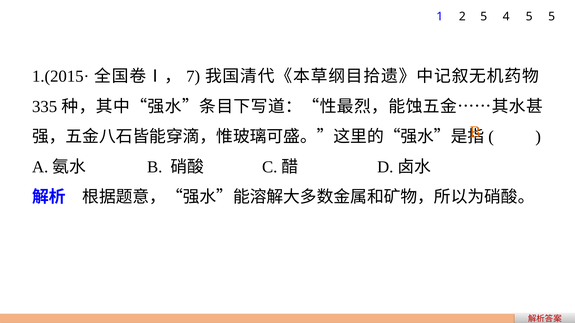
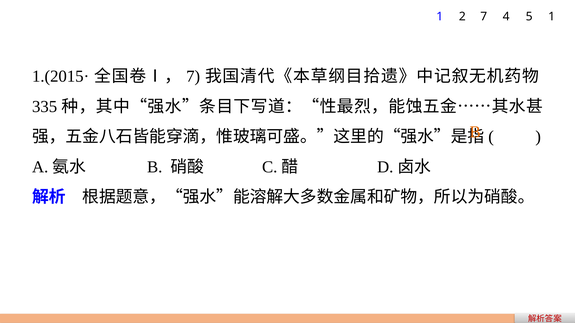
2 5: 5 -> 7 (484, 17)
5 5: 5 -> 1 (552, 17)
